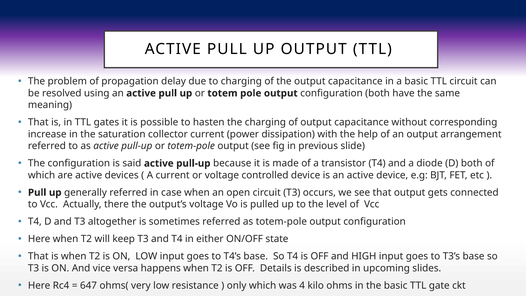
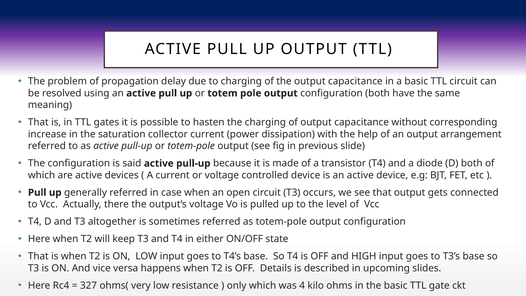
647: 647 -> 327 (89, 285)
